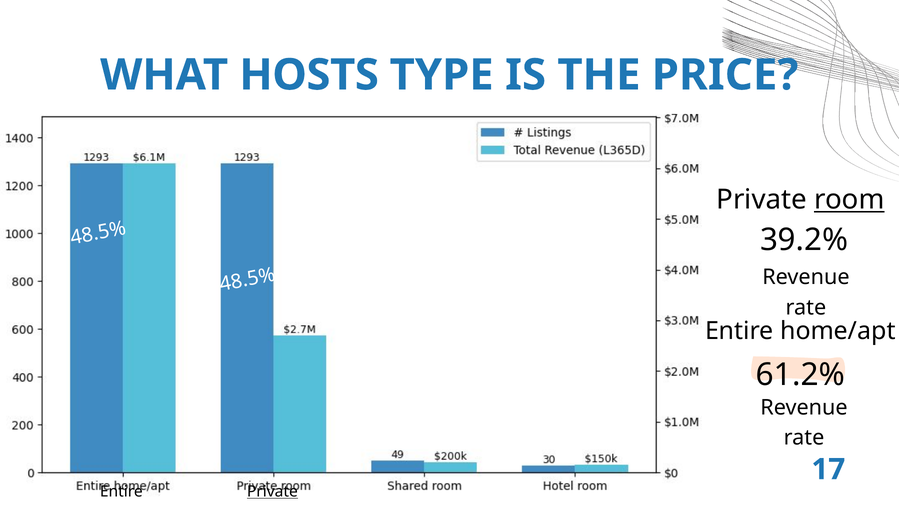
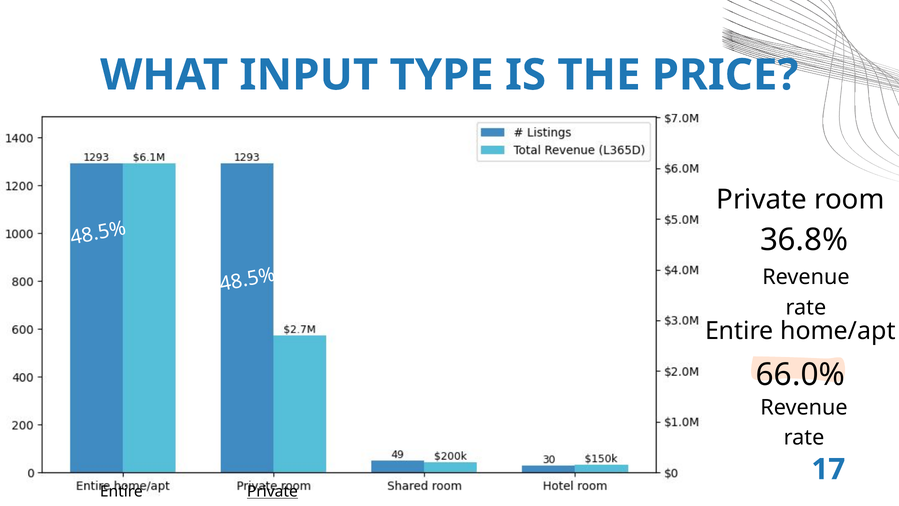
HOSTS: HOSTS -> INPUT (309, 75)
room underline: present -> none (849, 200)
39.2%: 39.2% -> 36.8% (804, 240)
61.2%: 61.2% -> 66.0% (800, 375)
